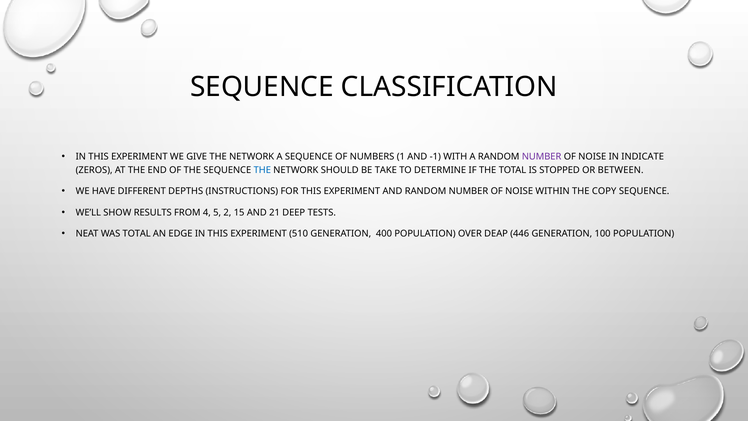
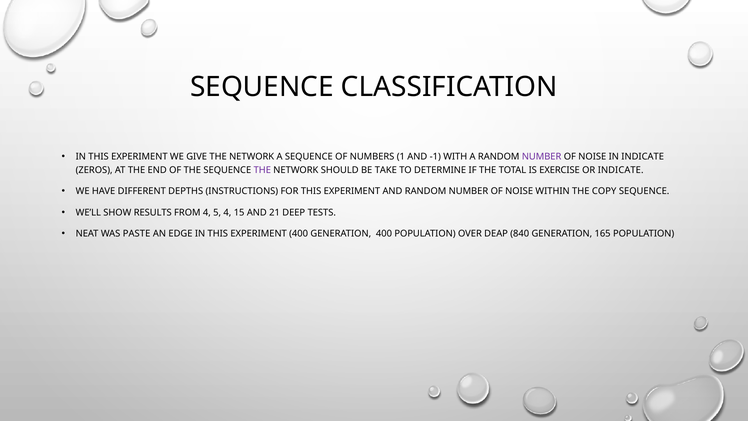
THE colour: blue -> purple (262, 170)
STOPPED: STOPPED -> EXERCISE (560, 170)
OR BETWEEN: BETWEEN -> INDICATE (621, 170)
5 2: 2 -> 4 (227, 212)
WAS TOTAL: TOTAL -> PASTE (137, 234)
EXPERIMENT 510: 510 -> 400 (299, 234)
446: 446 -> 840 (520, 234)
100: 100 -> 165 (603, 234)
